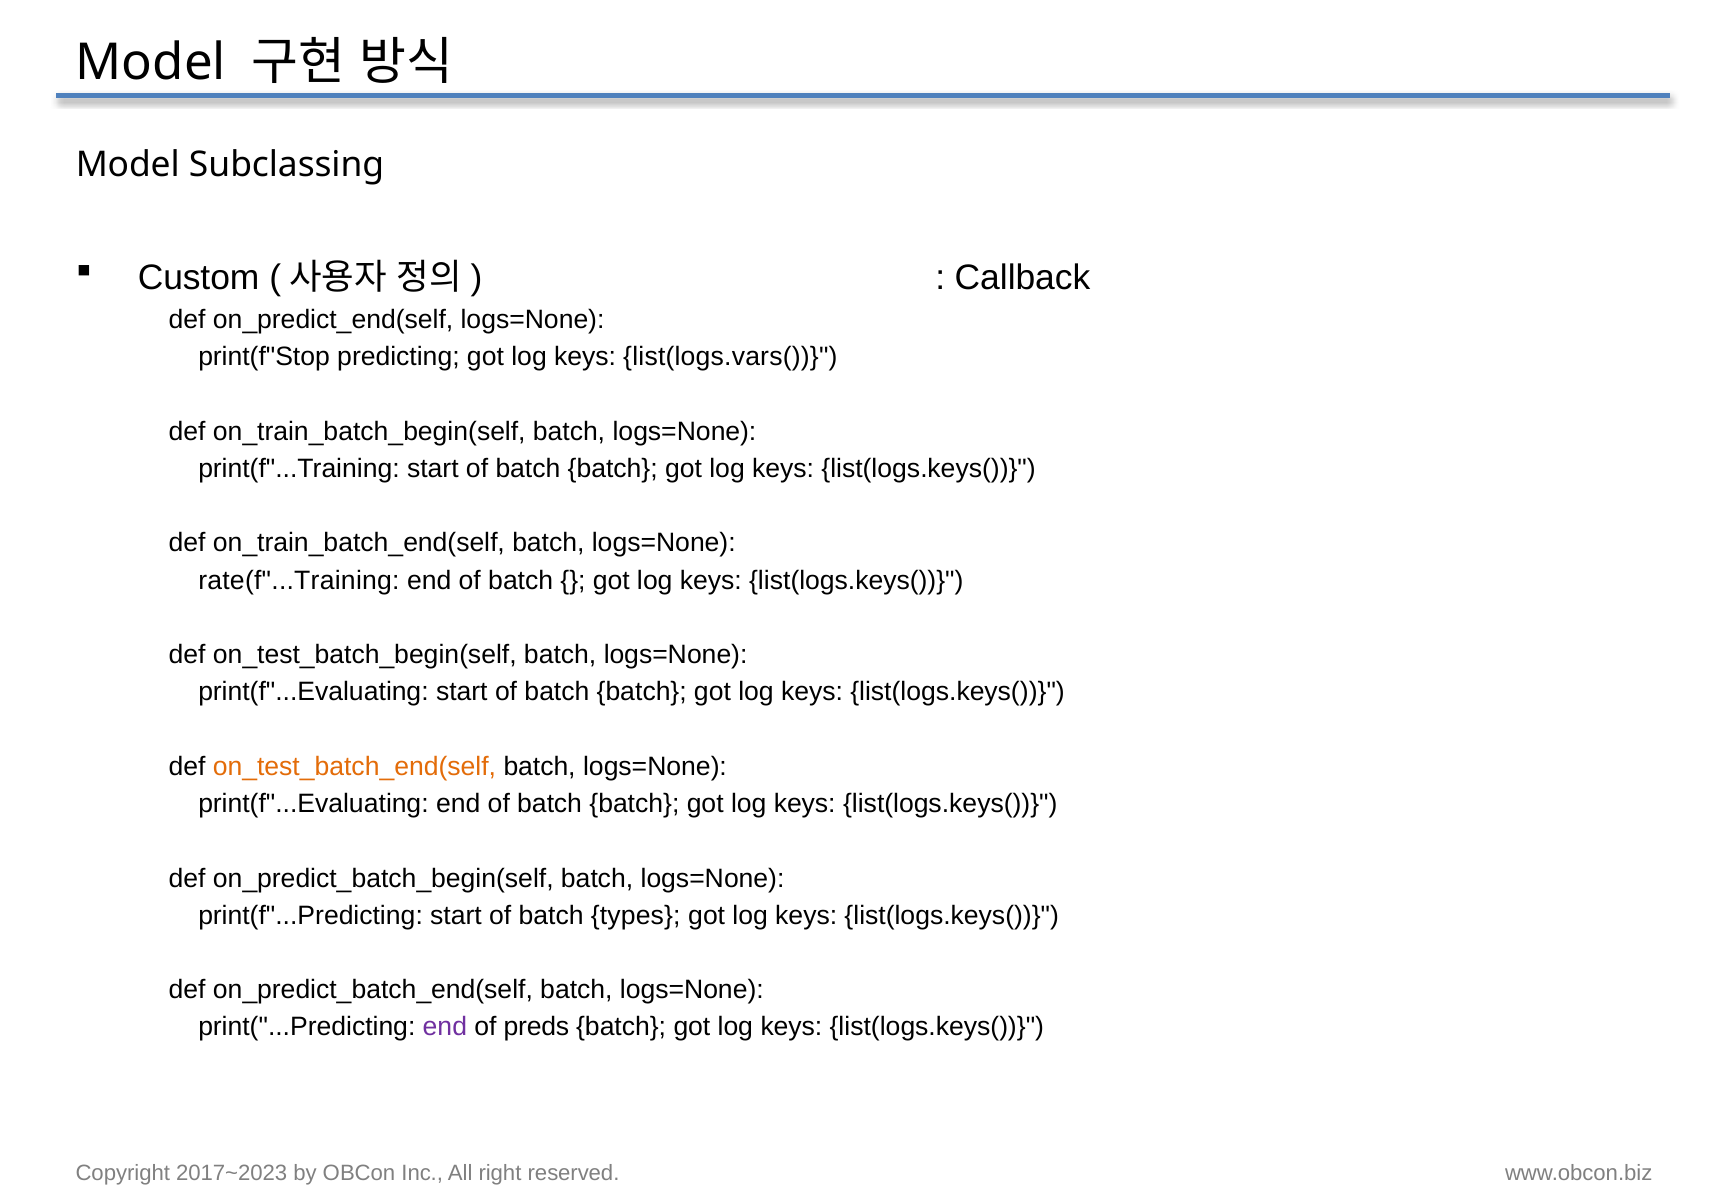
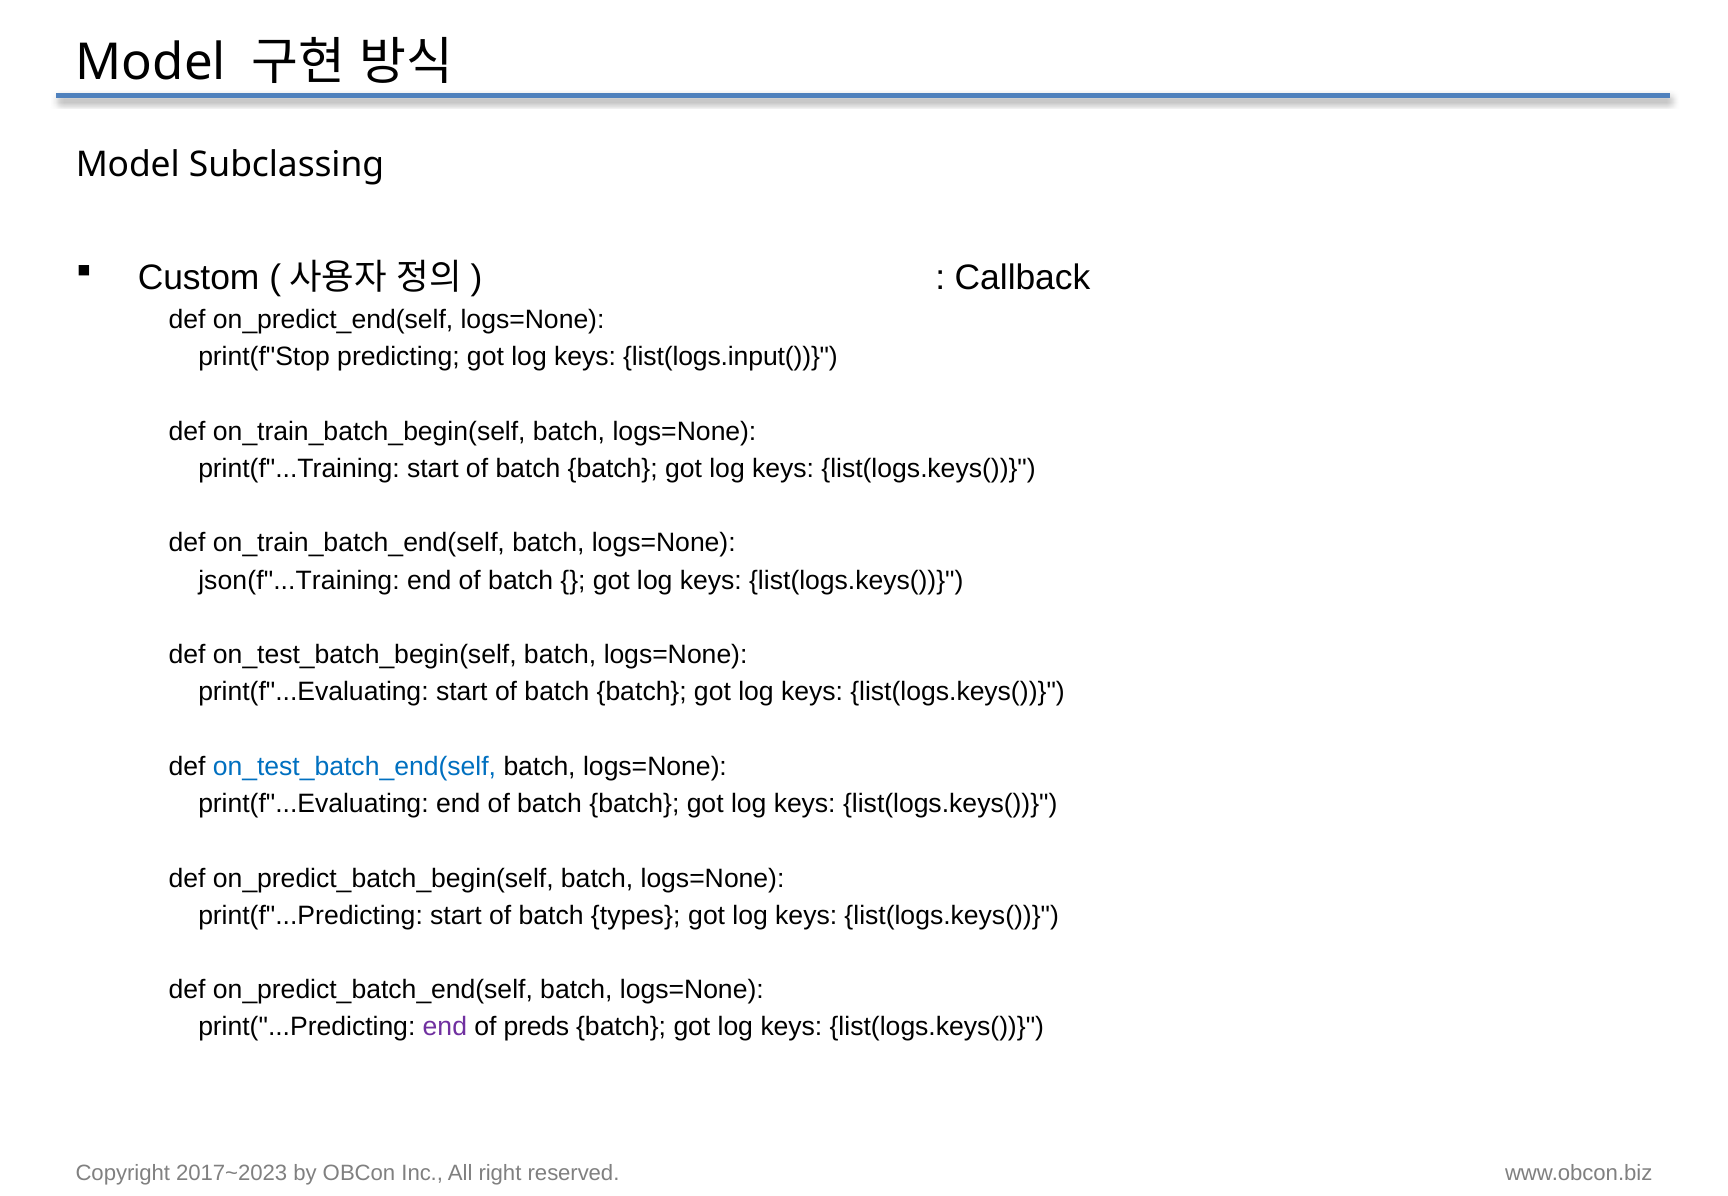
list(logs.vars(: list(logs.vars( -> list(logs.input( (731, 357)
rate(f"...Training: rate(f"...Training -> json(f"...Training (299, 581)
on_test_batch_end(self colour: orange -> blue (354, 767)
